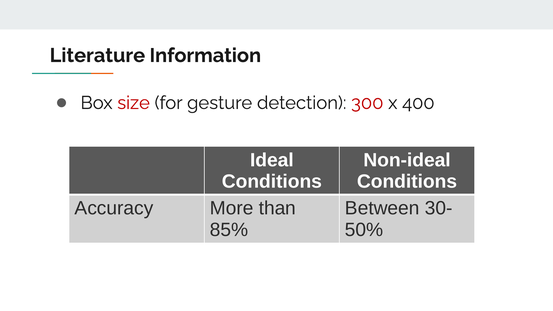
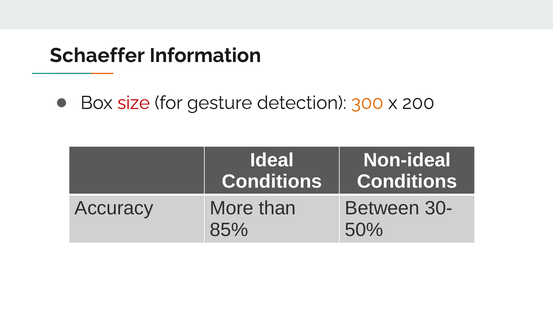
Literature: Literature -> Schaeffer (97, 55)
300 colour: red -> orange (367, 103)
400: 400 -> 200 (418, 103)
